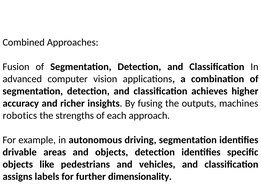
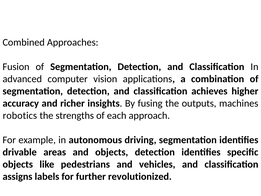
dimensionality: dimensionality -> revolutionized (140, 176)
